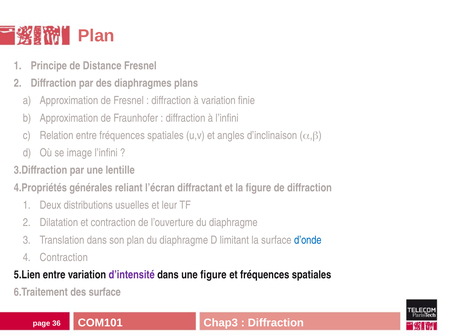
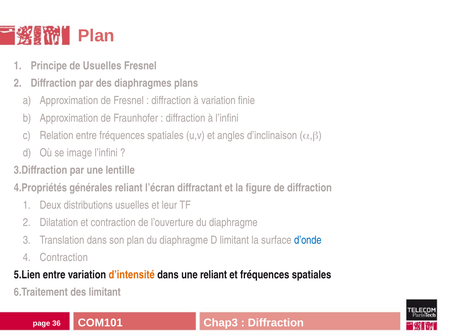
de Distance: Distance -> Usuelles (102, 66)
d’intensité colour: purple -> orange (132, 275)
une figure: figure -> reliant (214, 275)
des surface: surface -> limitant (105, 293)
